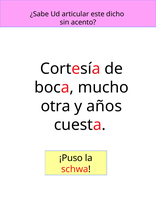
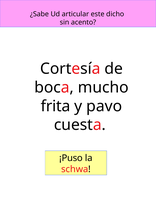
otra: otra -> frita (56, 106)
años: años -> pavo (104, 106)
